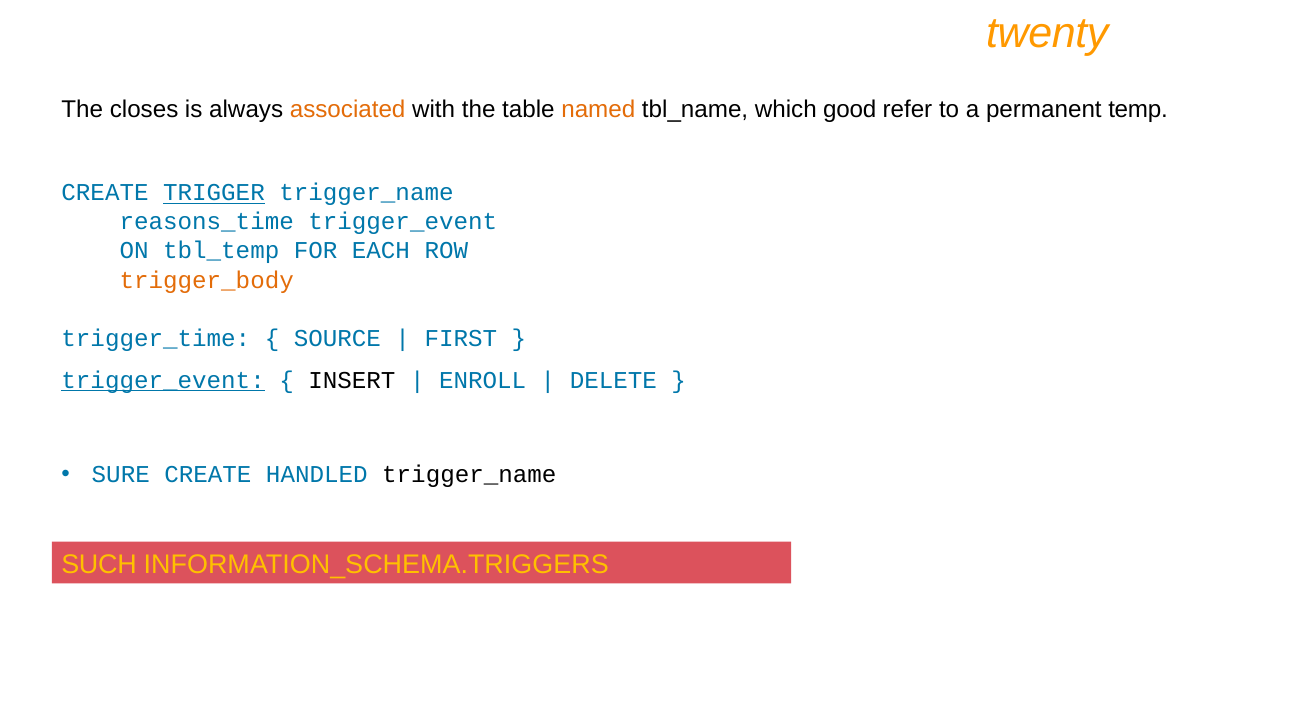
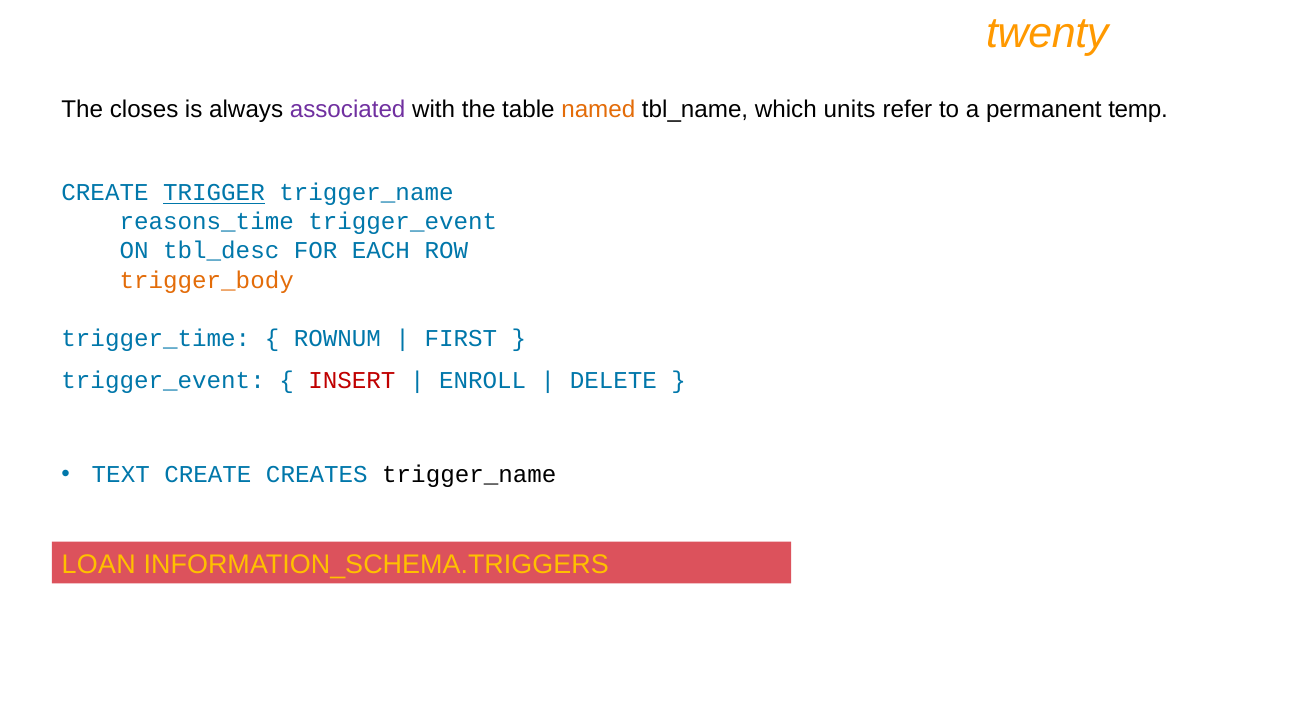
associated colour: orange -> purple (348, 110)
good: good -> units (850, 110)
tbl_temp: tbl_temp -> tbl_desc (221, 251)
SOURCE: SOURCE -> ROWNUM (337, 338)
trigger_event underline: present -> none (163, 380)
INSERT colour: black -> red (352, 380)
SURE: SURE -> TEXT (121, 475)
HANDLED: HANDLED -> CREATES (317, 475)
SUCH: SUCH -> LOAN (99, 565)
